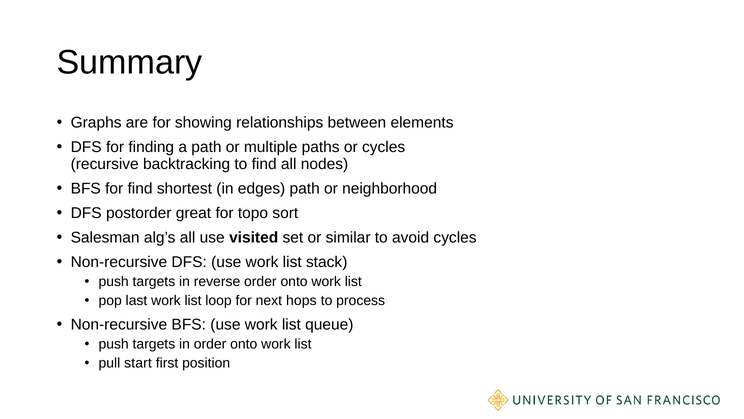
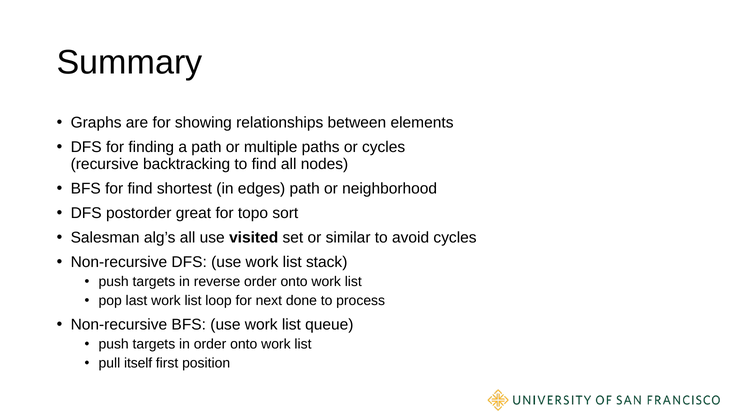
hops: hops -> done (301, 300)
start: start -> itself (138, 363)
